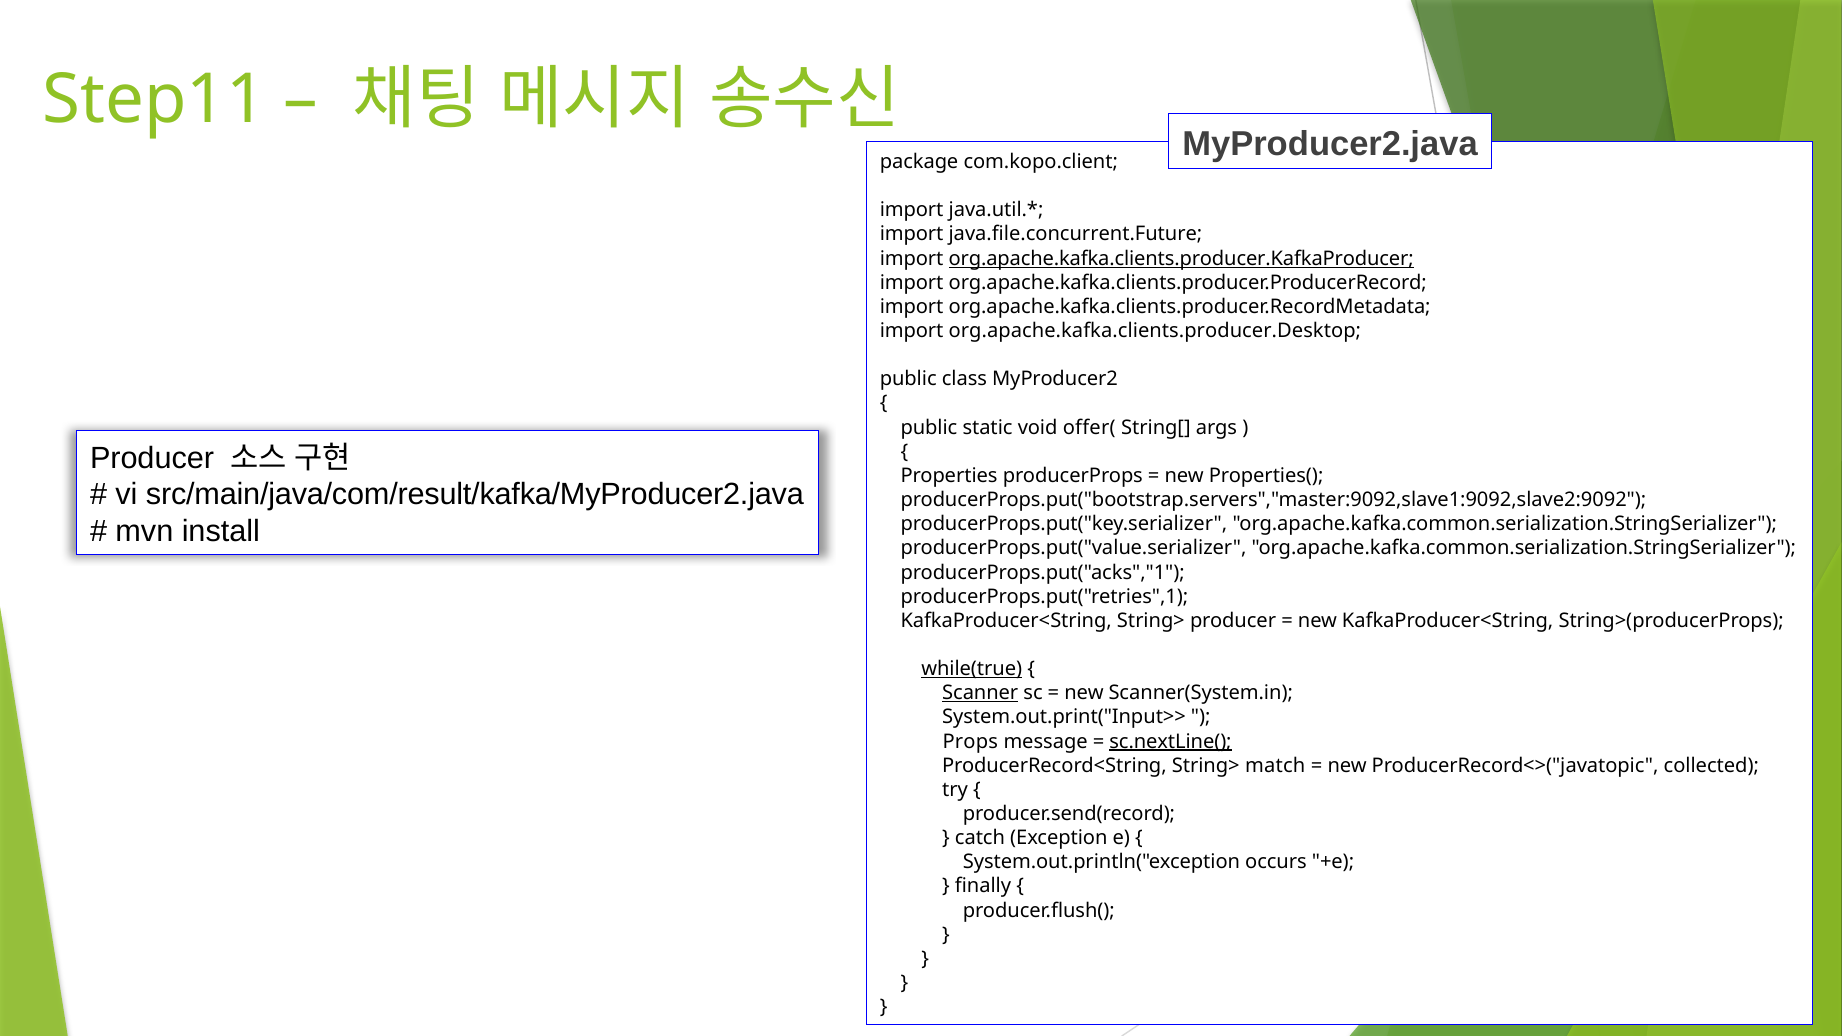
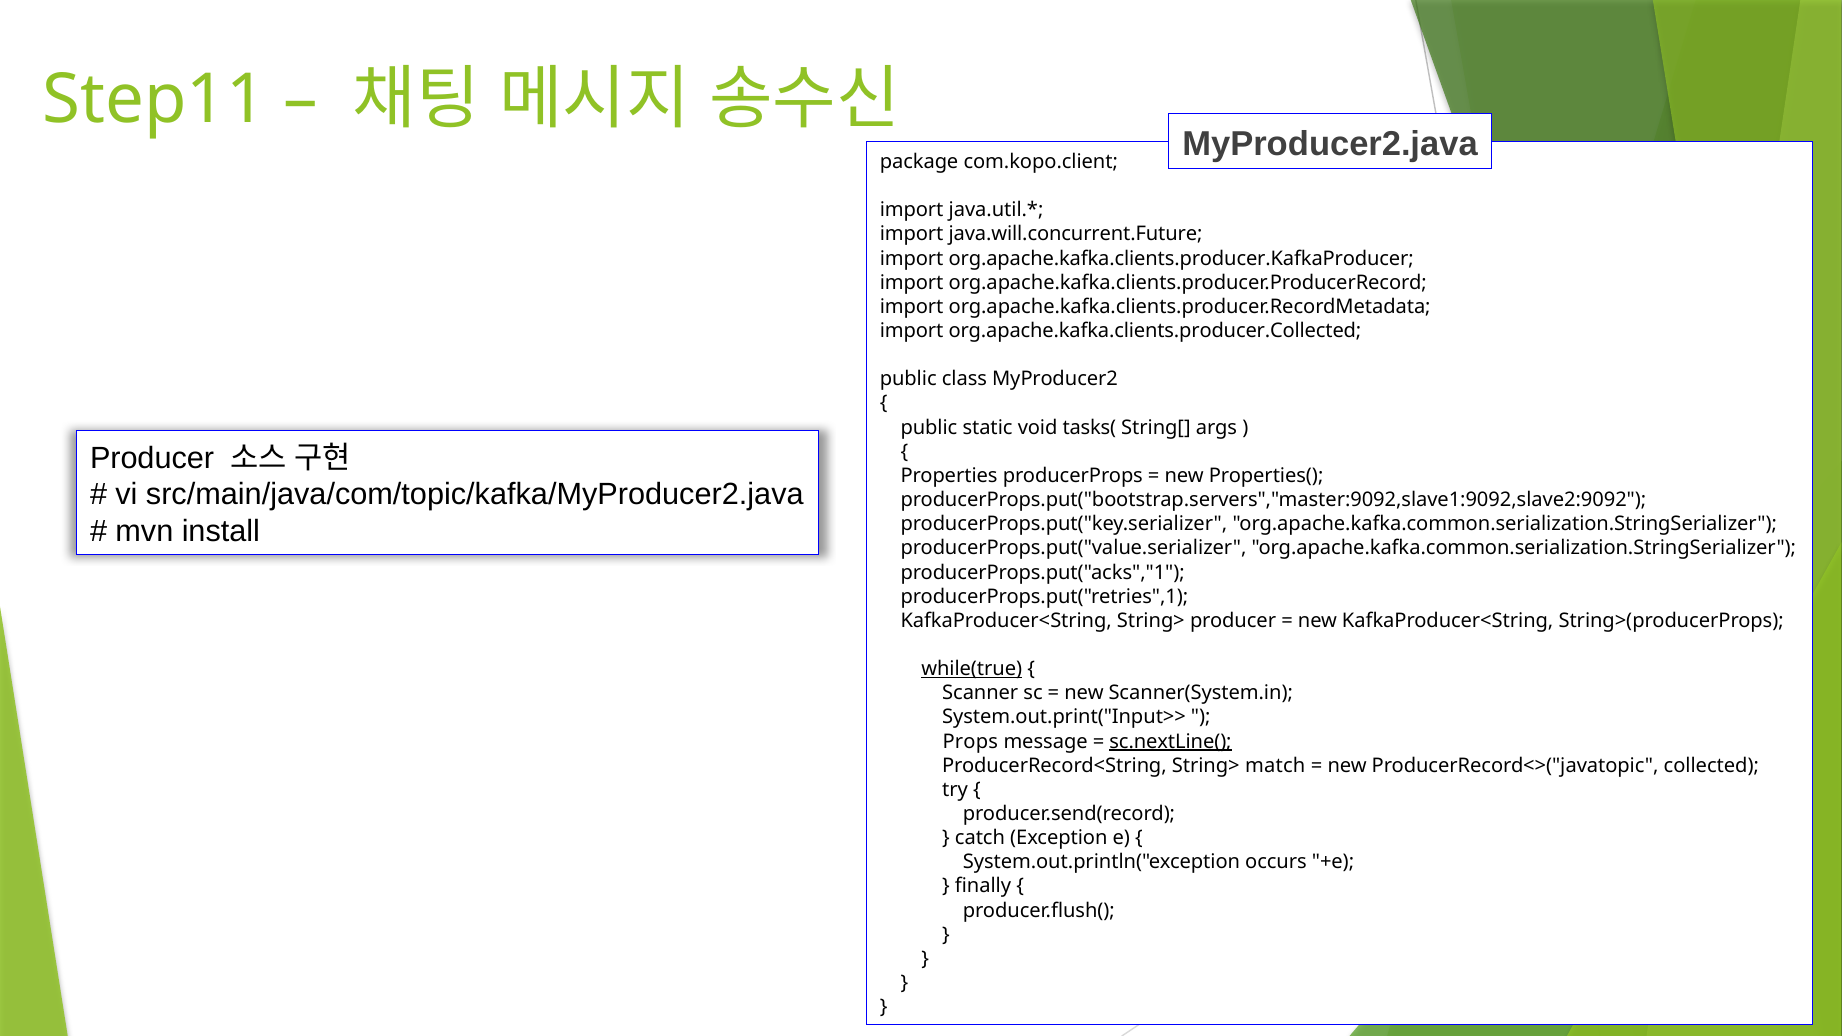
java.file.concurrent.Future: java.file.concurrent.Future -> java.will.concurrent.Future (1076, 234)
org.apache.kafka.clients.producer.KafkaProducer underline: present -> none (1181, 259)
org.apache.kafka.clients.producer.Desktop: org.apache.kafka.clients.producer.Desktop -> org.apache.kafka.clients.producer.Collected (1155, 331)
offer(: offer( -> tasks( (1089, 428)
src/main/java/com/result/kafka/MyProducer2.java: src/main/java/com/result/kafka/MyProducer2.java -> src/main/java/com/topic/kafka/MyProducer2.java (475, 495)
Scanner underline: present -> none (980, 693)
